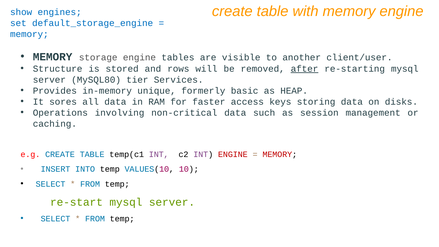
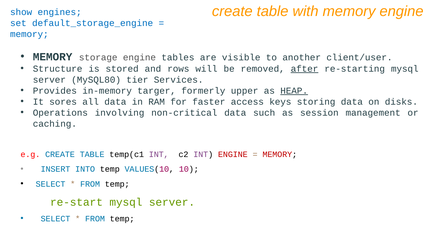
unique: unique -> targer (157, 91)
basic: basic -> upper (245, 91)
HEAP underline: none -> present (294, 91)
